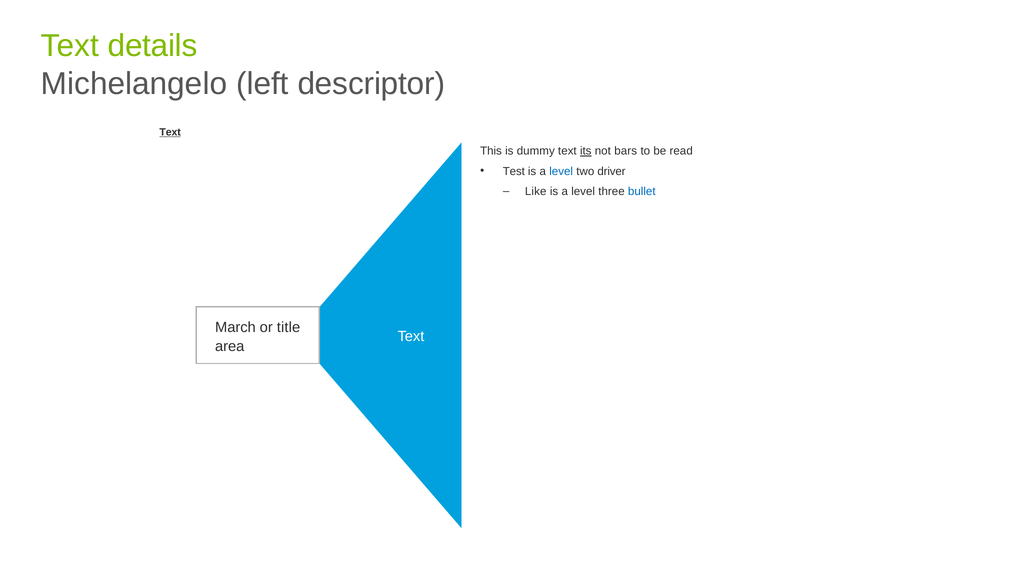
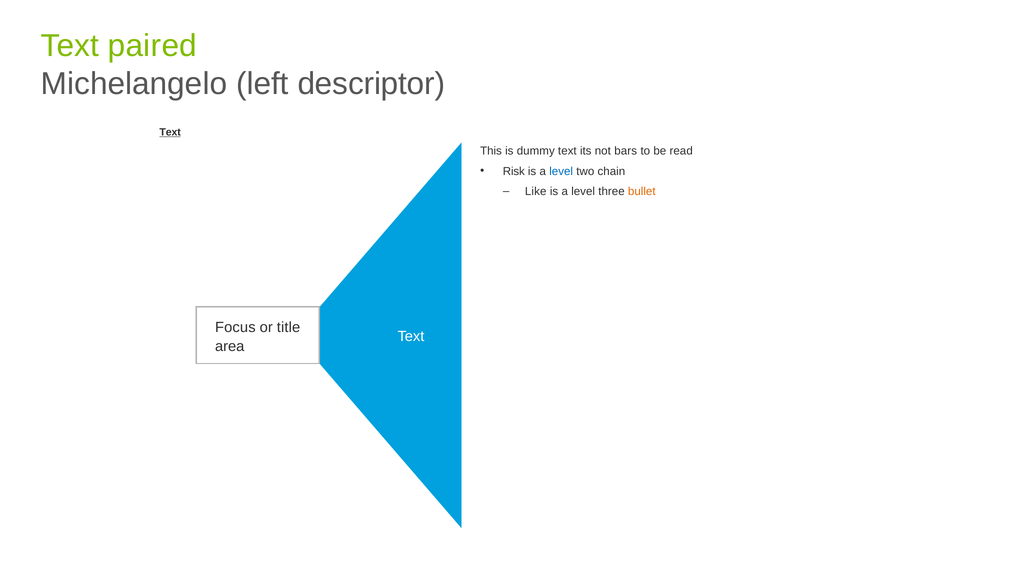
details: details -> paired (152, 46)
its underline: present -> none (586, 151)
Test: Test -> Risk (514, 171)
driver: driver -> chain (611, 171)
bullet colour: blue -> orange (642, 191)
March: March -> Focus (235, 327)
